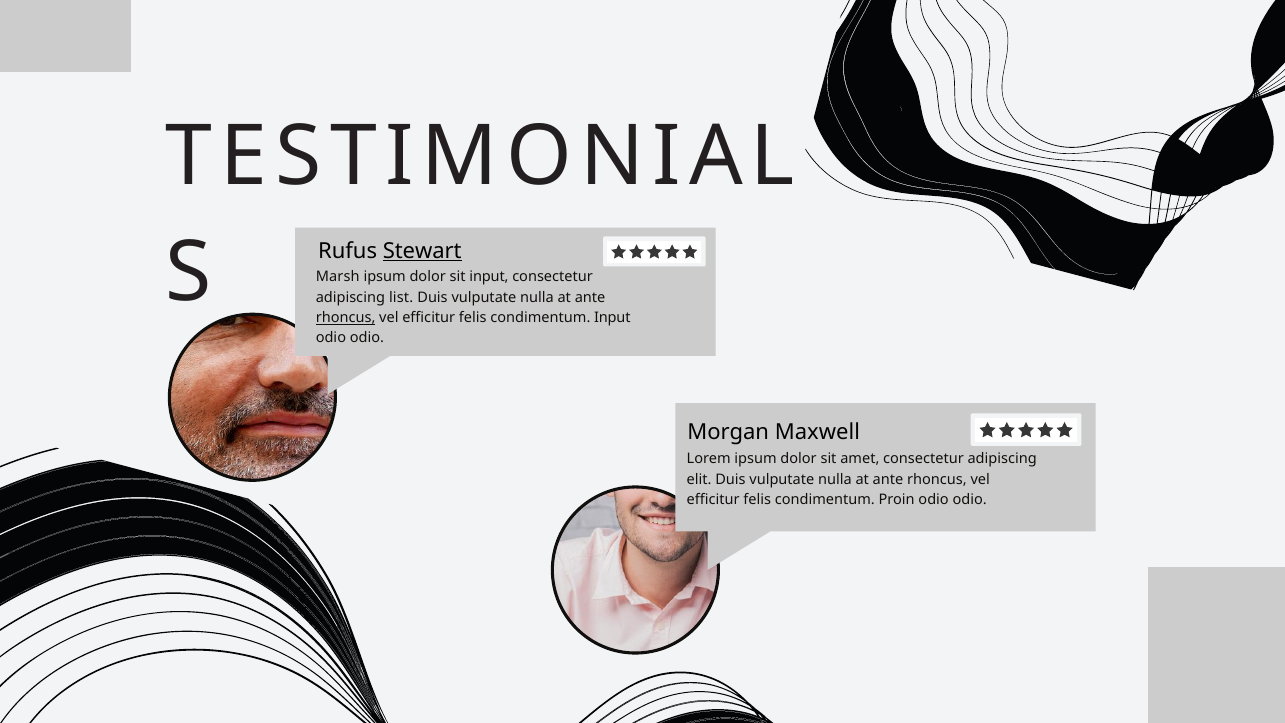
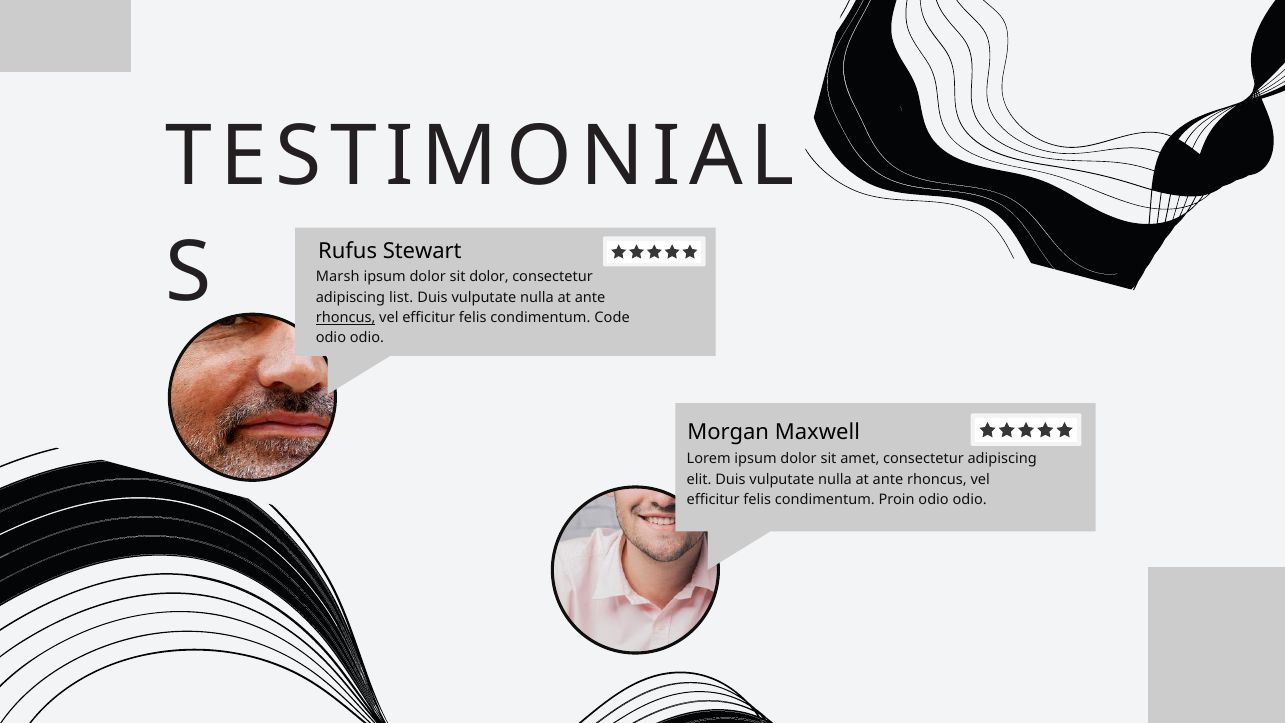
Stewart underline: present -> none (422, 251)
sit input: input -> dolor (489, 277)
condimentum Input: Input -> Code (612, 318)
